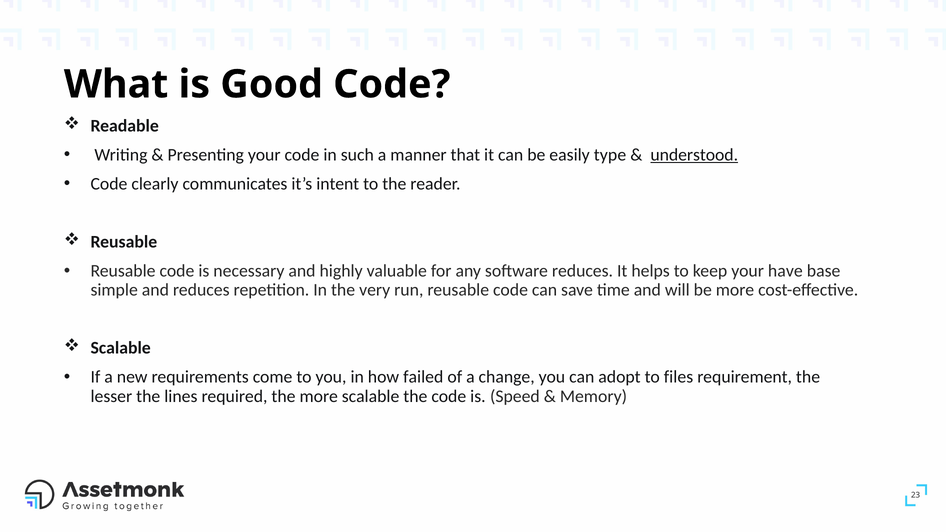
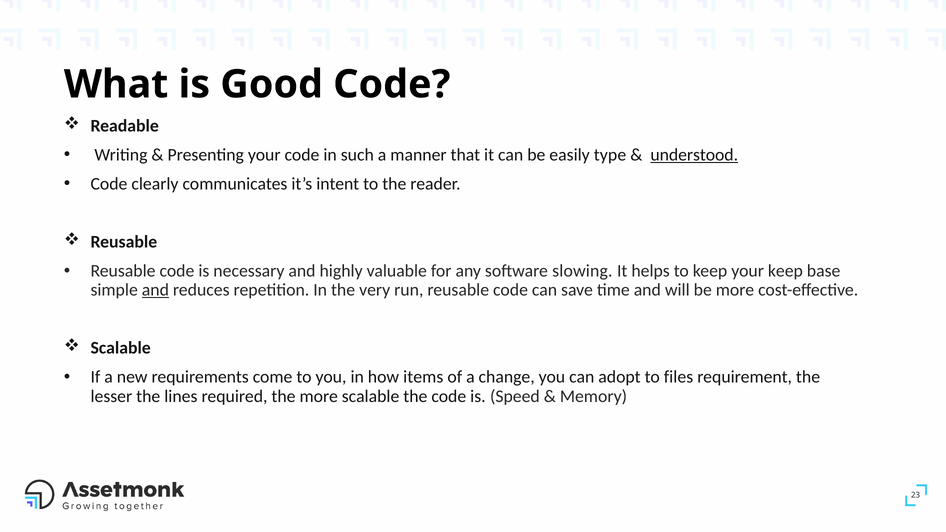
software reduces: reduces -> slowing (582, 271)
your have: have -> keep (785, 271)
and underline: none -> present (155, 290)
failed: failed -> items (423, 377)
